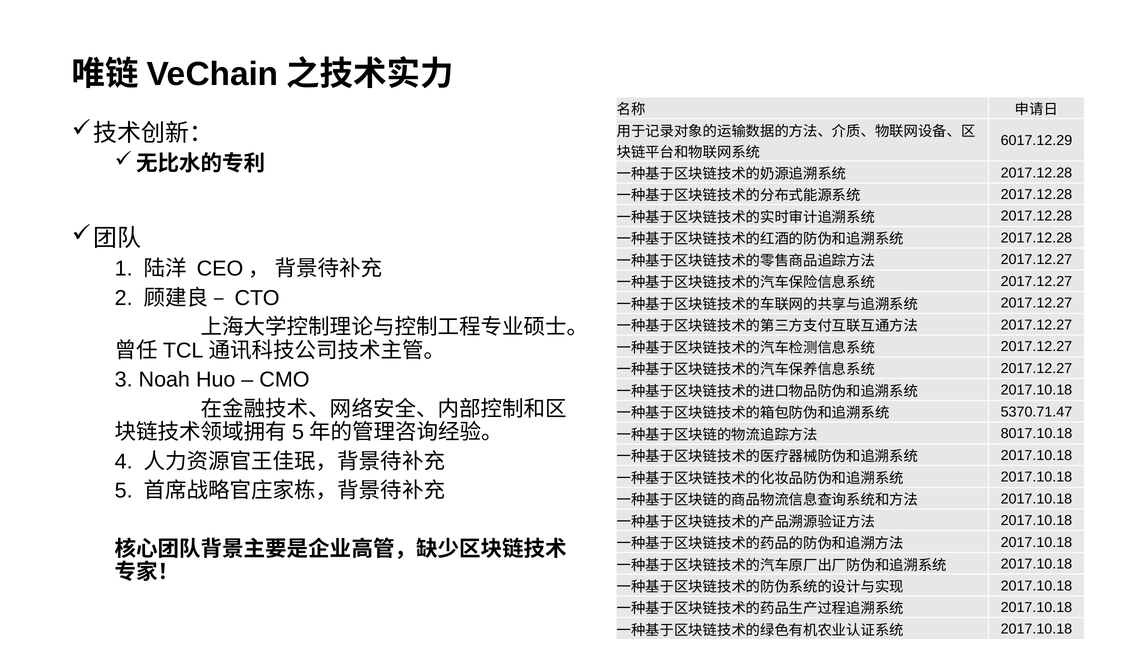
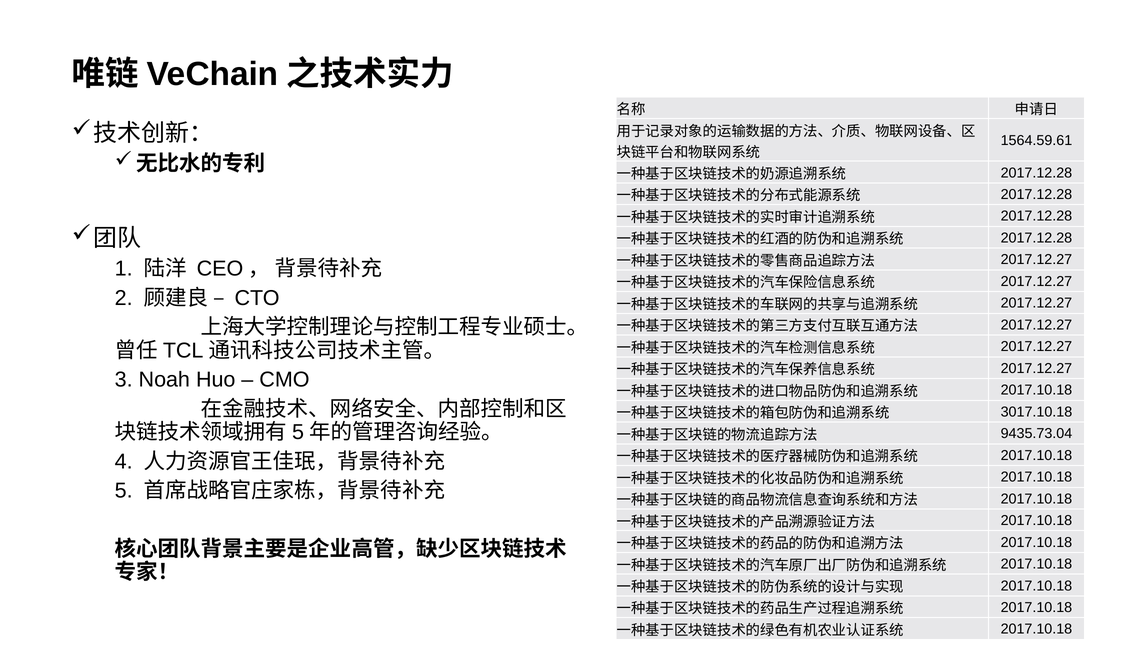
6017.12.29: 6017.12.29 -> 1564.59.61 (1036, 141)
5370.71.47: 5370.71.47 -> 3017.10.18 (1036, 412)
8017.10.18: 8017.10.18 -> 9435.73.04 (1036, 433)
